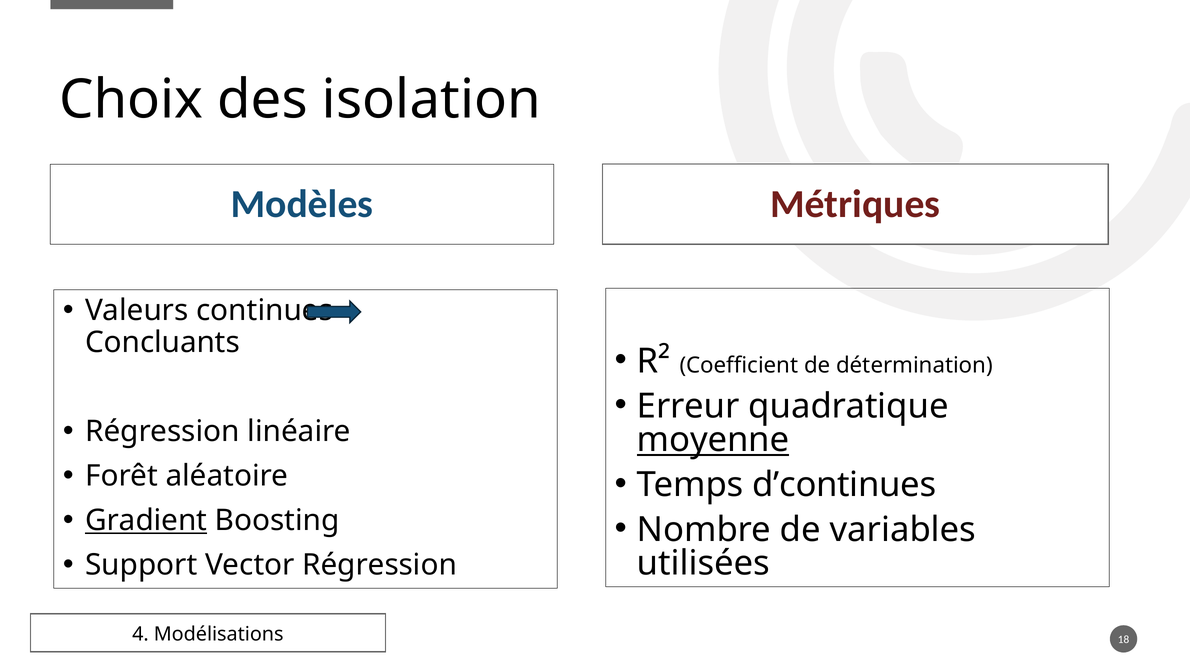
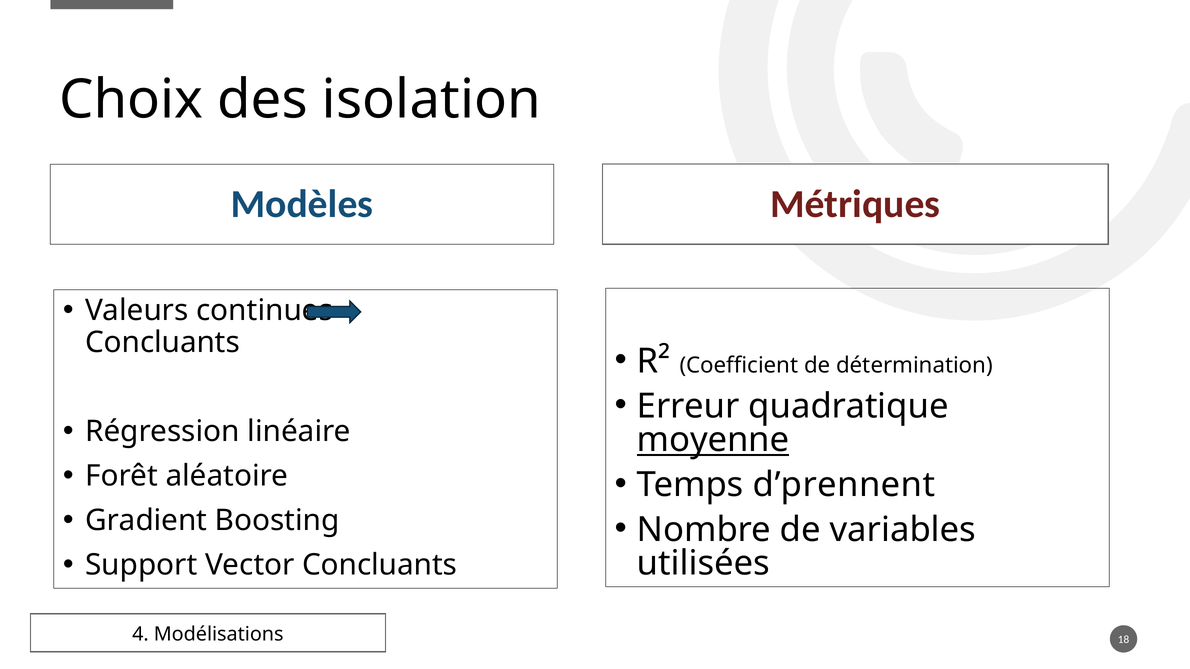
d’continues: d’continues -> d’prennent (844, 485)
Gradient underline: present -> none (146, 521)
Vector Régression: Régression -> Concluants (380, 565)
